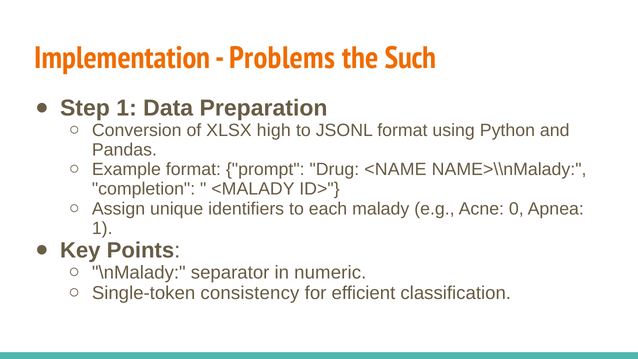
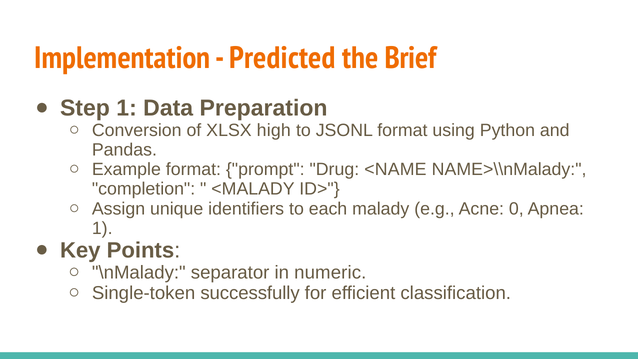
Problems: Problems -> Predicted (282, 58)
Such: Such -> Brief (411, 58)
consistency: consistency -> successfully (250, 293)
